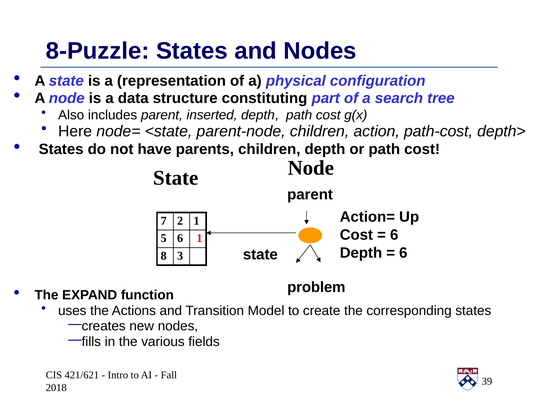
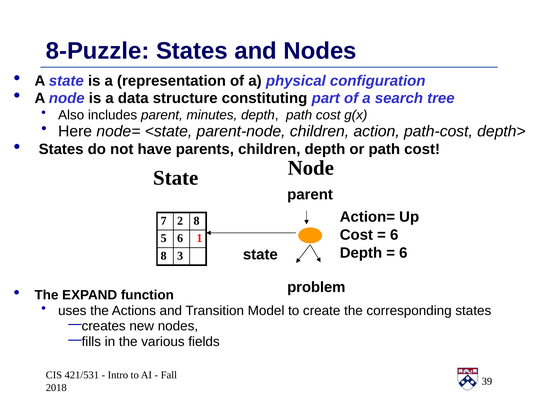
inserted: inserted -> minutes (212, 115)
2 1: 1 -> 8 (197, 221)
421/621: 421/621 -> 421/531 (82, 376)
